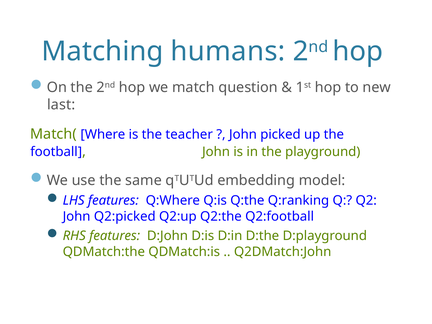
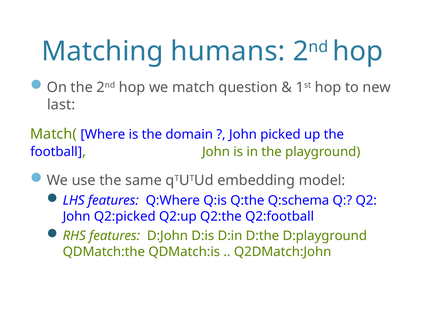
teacher: teacher -> domain (189, 134)
Q:ranking: Q:ranking -> Q:schema (299, 201)
